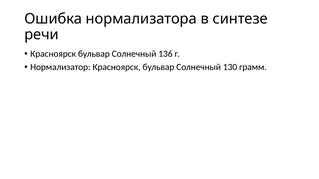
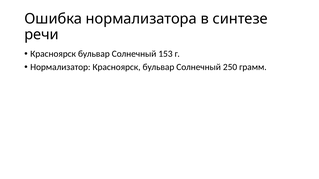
136: 136 -> 153 (165, 54)
130: 130 -> 250 (230, 67)
